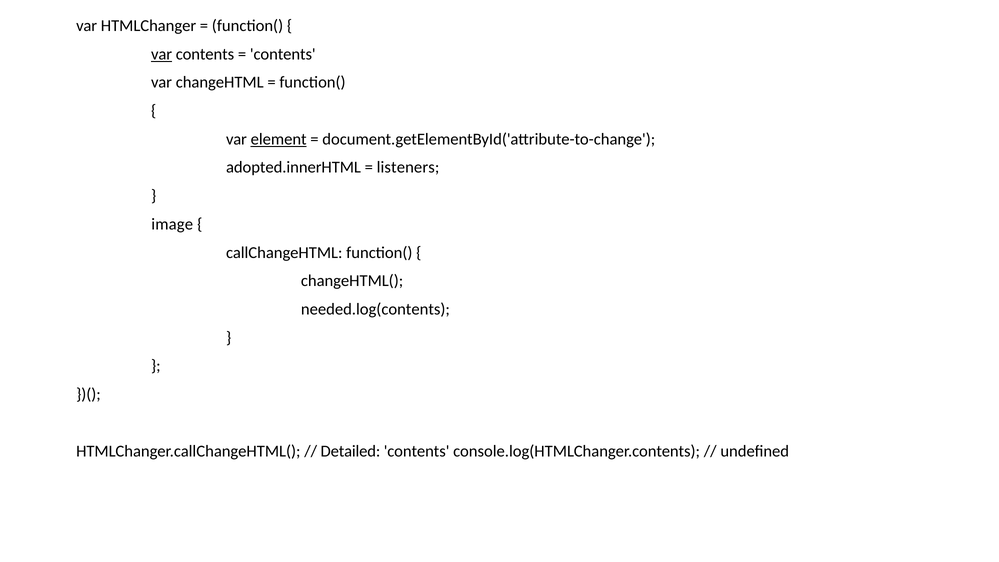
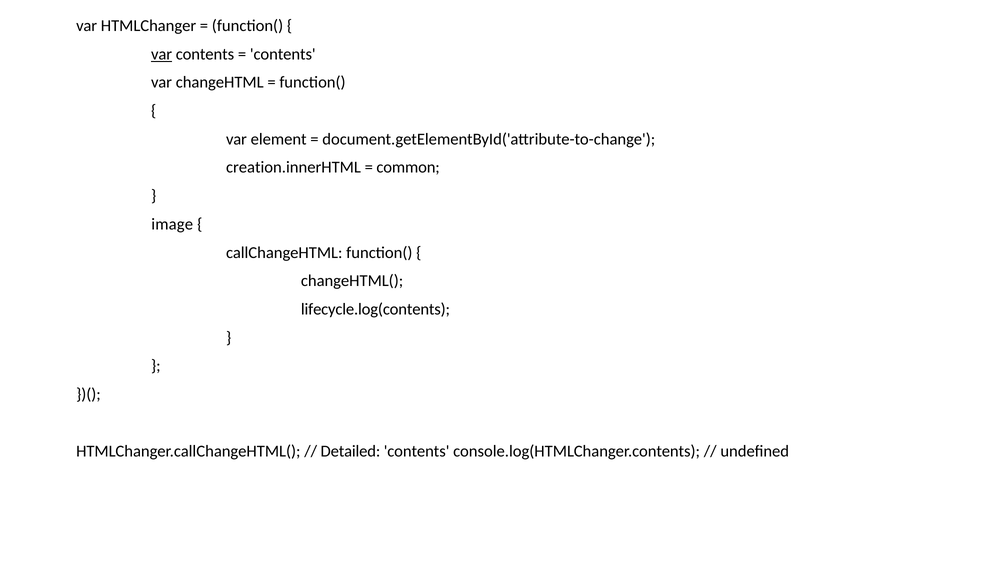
element underline: present -> none (279, 139)
adopted.innerHTML: adopted.innerHTML -> creation.innerHTML (293, 167)
listeners: listeners -> common (408, 167)
needed.log(contents: needed.log(contents -> lifecycle.log(contents (375, 309)
